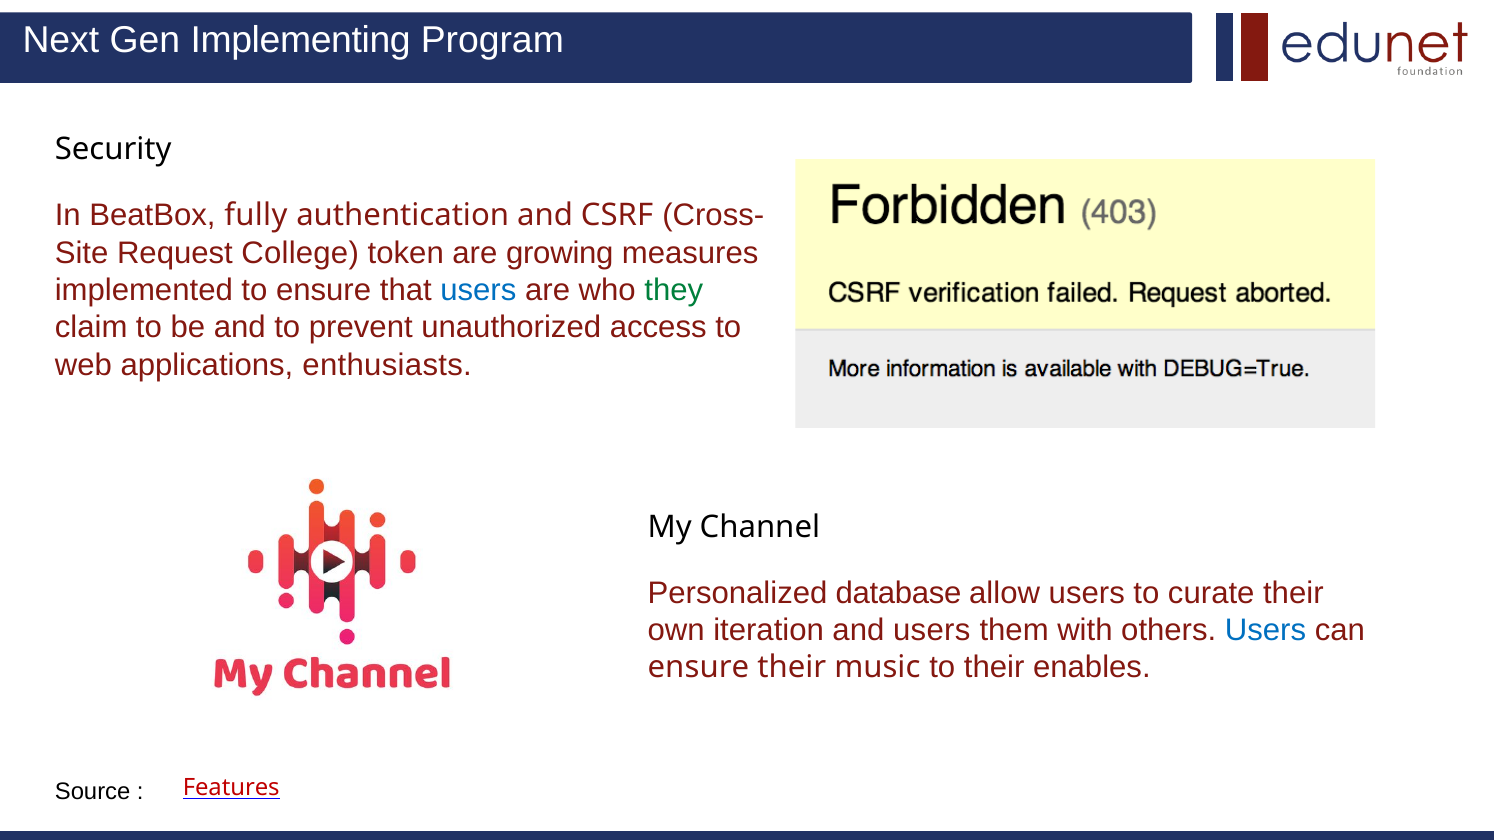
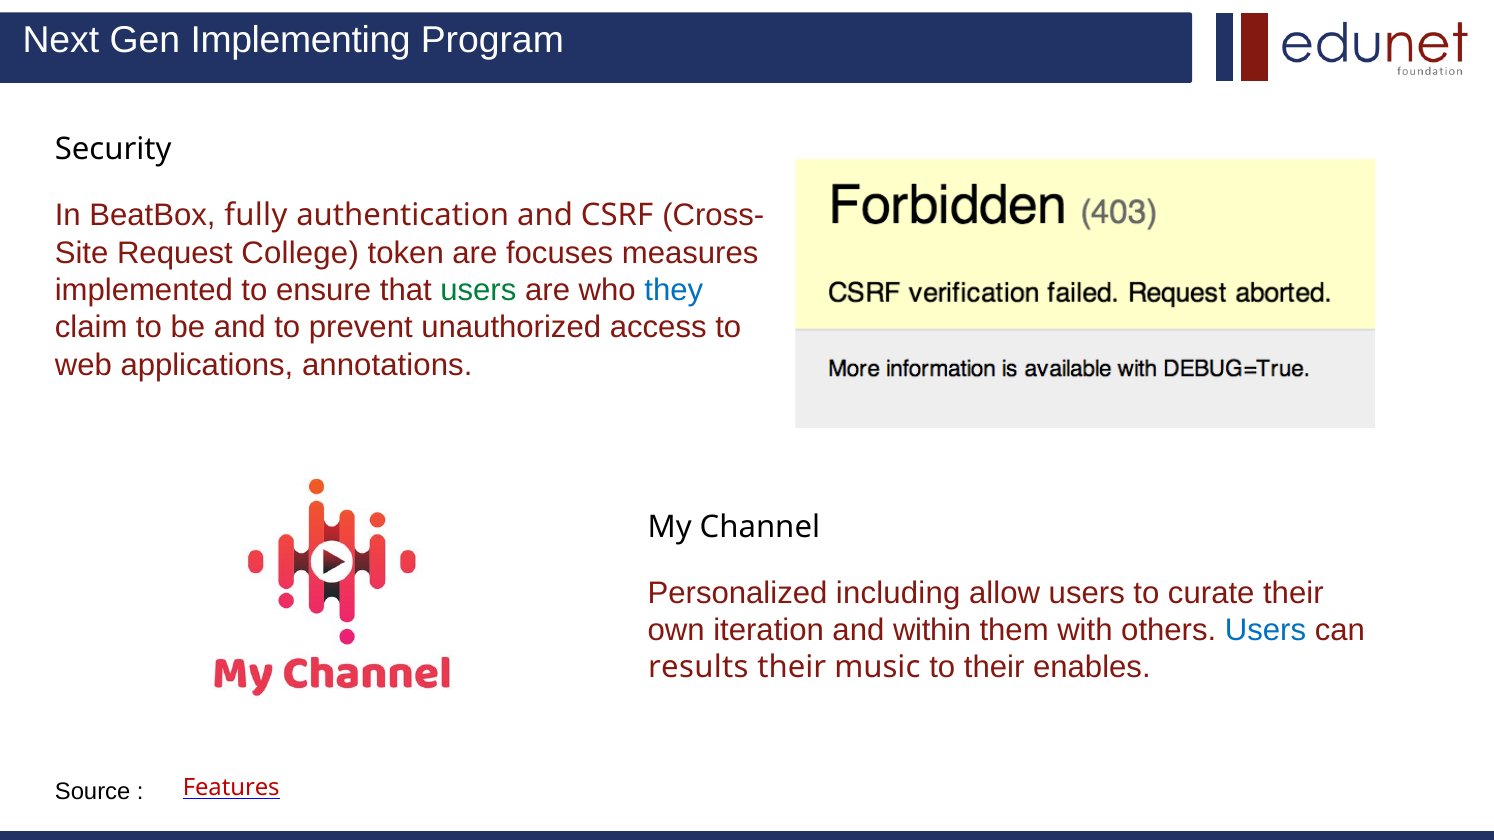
growing: growing -> focuses (560, 253)
users colour: blue -> green (478, 290)
they colour: green -> blue (674, 290)
enthusiasts: enthusiasts -> annotations (387, 365)
database: database -> including (898, 593)
and users: users -> within (932, 631)
ensure: ensure -> results (698, 668)
